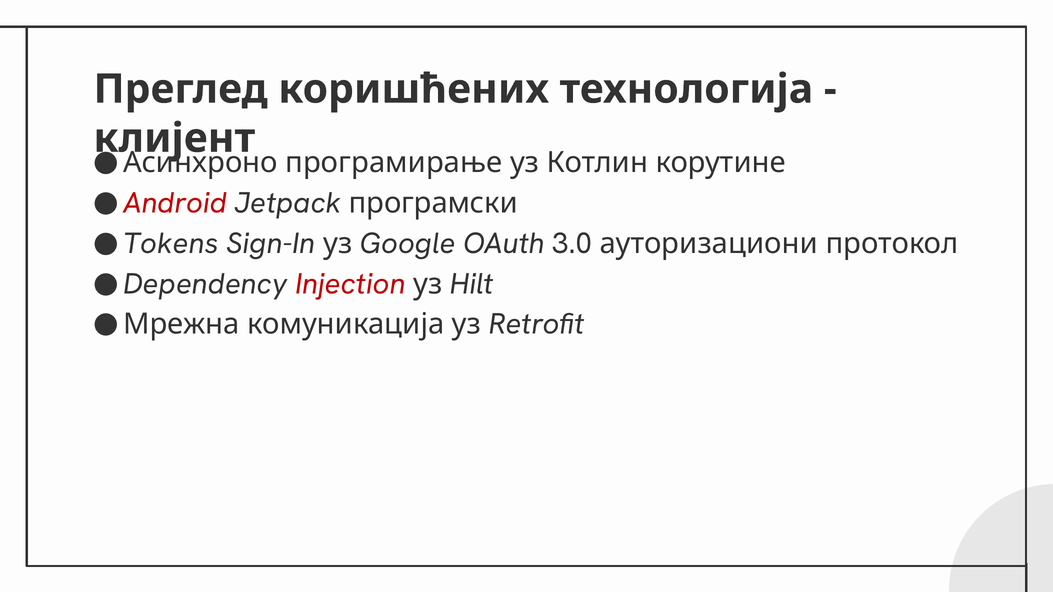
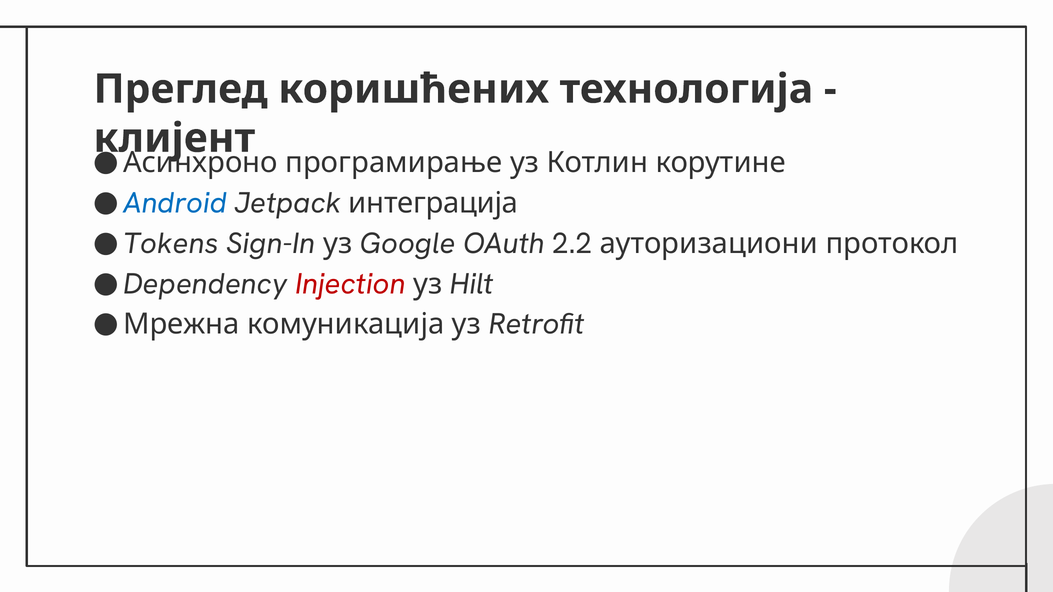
Android colour: red -> blue (175, 203)
програмски: програмски -> интеграција (433, 203)
3.0: 3.0 -> 2.2 (572, 244)
